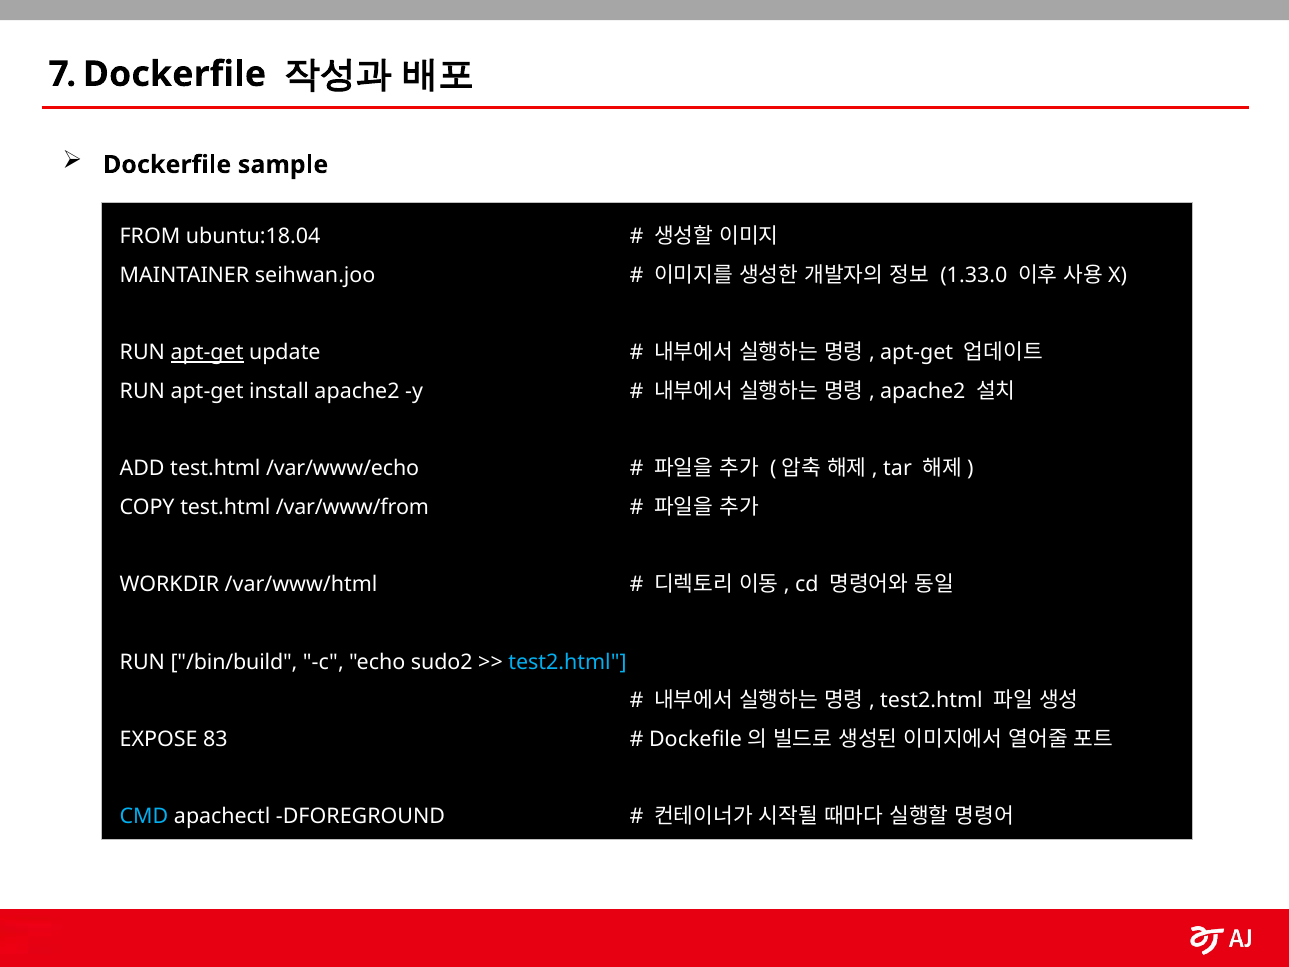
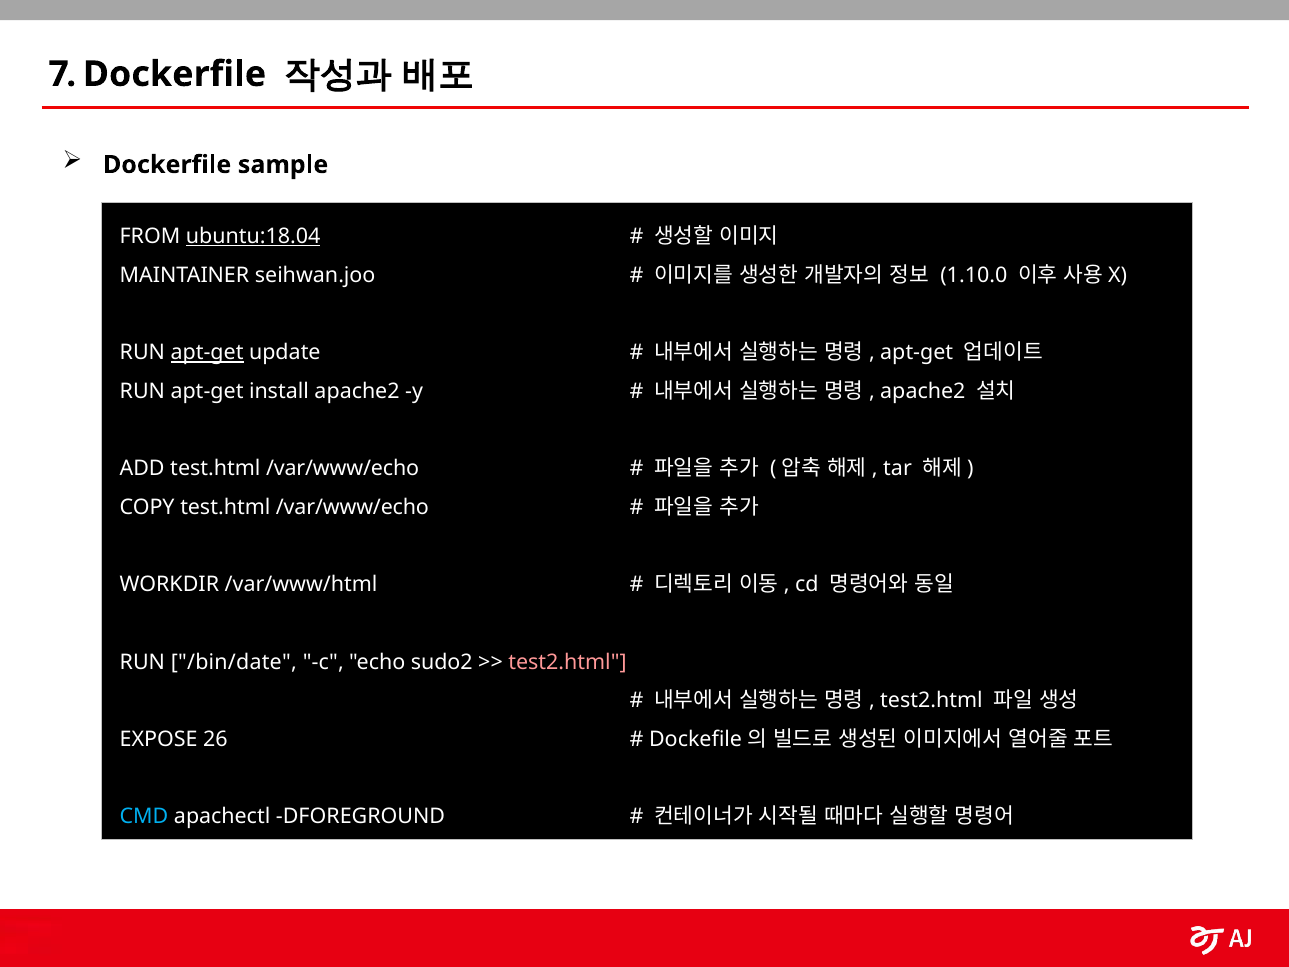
ubuntu:18.04 underline: none -> present (253, 237)
1.33.0: 1.33.0 -> 1.10.0 (974, 275)
COPY test.html /var/www/from: /var/www/from -> /var/www/echo (352, 507)
/bin/build: /bin/build -> /bin/date (234, 662)
test2.html colour: light blue -> pink (567, 662)
83: 83 -> 26 (215, 739)
